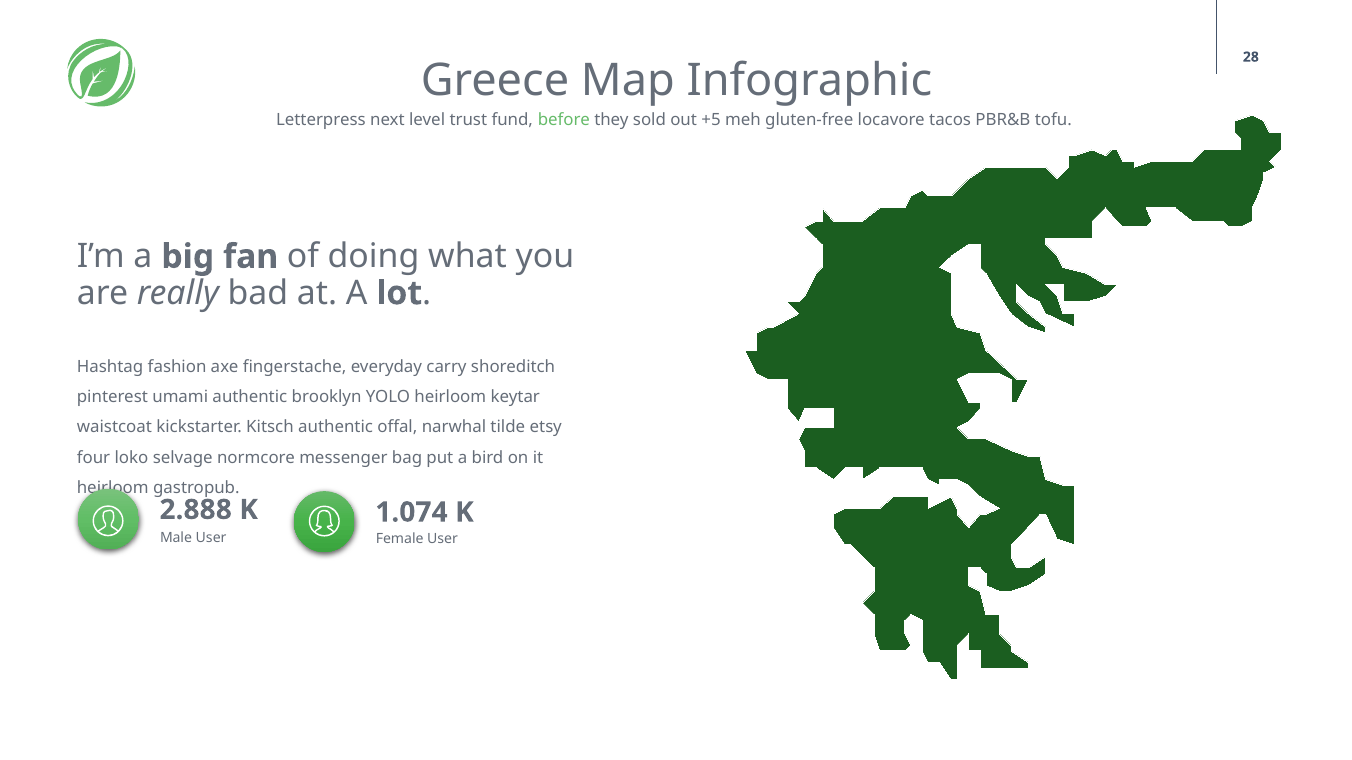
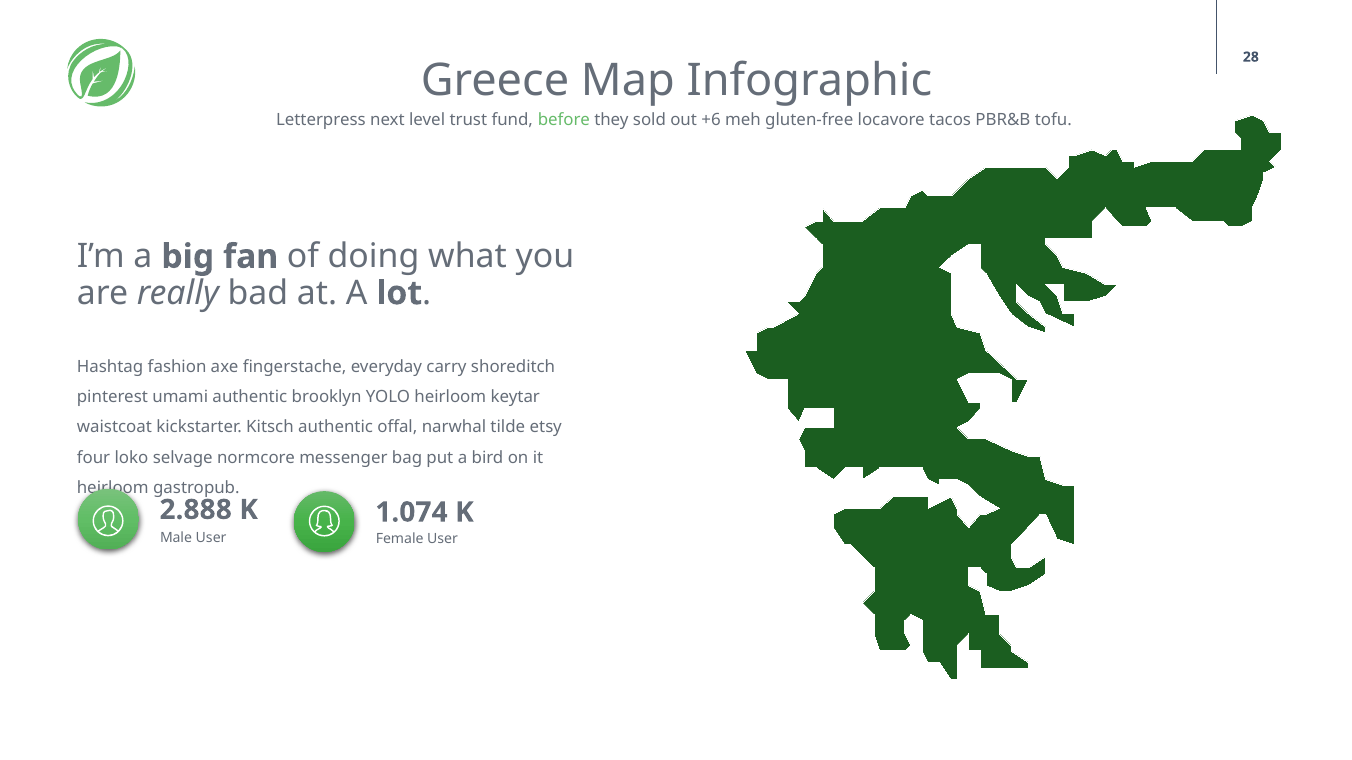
+5: +5 -> +6 (711, 120)
